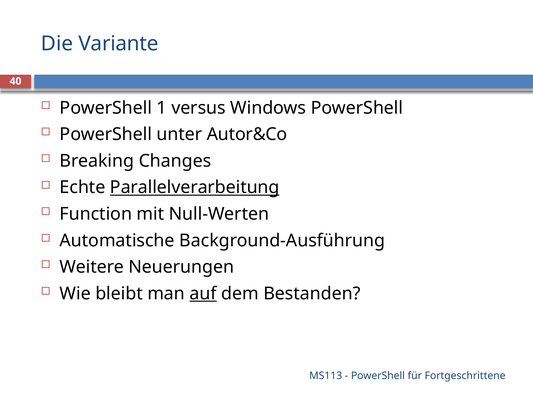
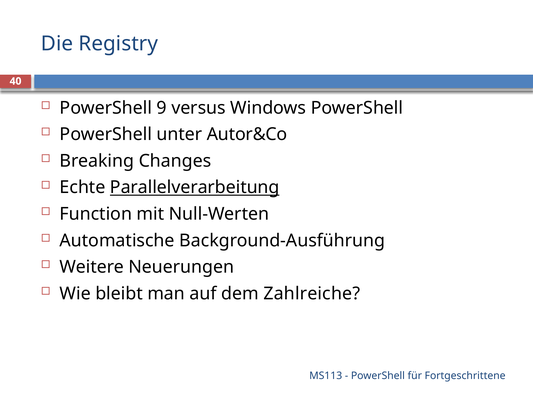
Variante: Variante -> Registry (118, 44)
1: 1 -> 9 (162, 108)
auf underline: present -> none (203, 293)
Bestanden: Bestanden -> Zahlreiche (312, 293)
